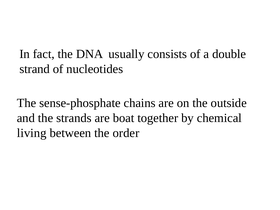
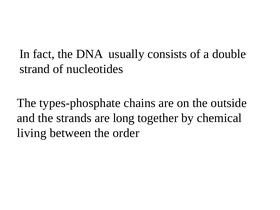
sense-phosphate: sense-phosphate -> types-phosphate (80, 103)
boat: boat -> long (124, 118)
